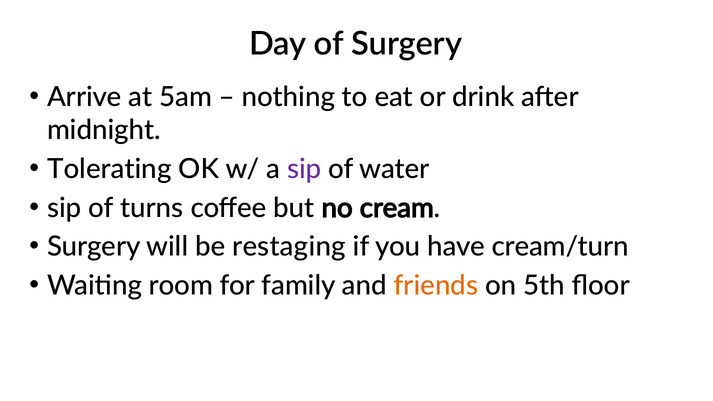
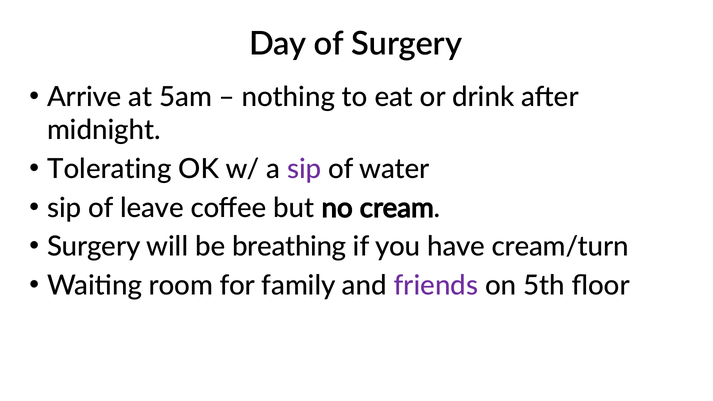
turns: turns -> leave (152, 208)
restaging: restaging -> breathing (289, 247)
friends colour: orange -> purple (436, 286)
